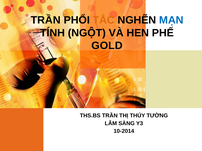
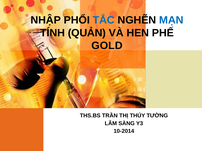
TRẦN: TRẦN -> NHẬP (46, 20)
TẮC colour: orange -> blue (104, 20)
NGỘT: NGỘT -> QUẢN (87, 33)
